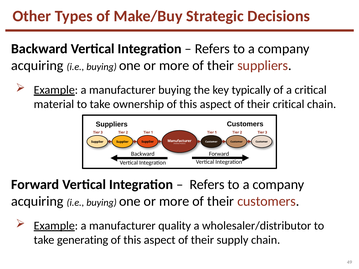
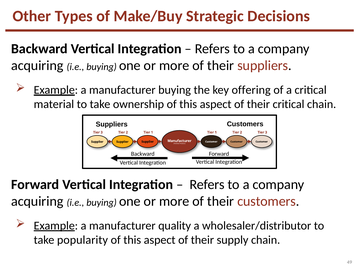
typically: typically -> offering (251, 90)
generating: generating -> popularity (82, 240)
